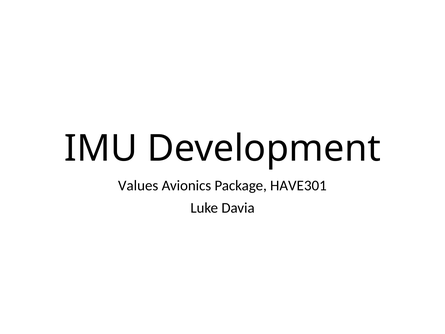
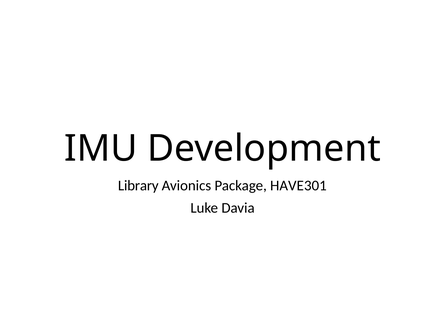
Values: Values -> Library (138, 185)
